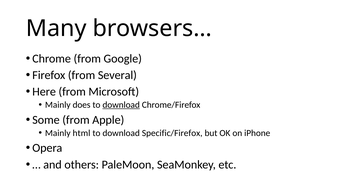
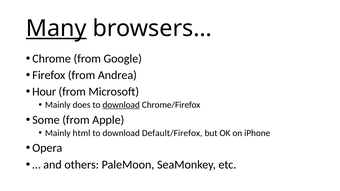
Many underline: none -> present (56, 29)
Several: Several -> Andrea (117, 75)
Here: Here -> Hour (44, 92)
Specific/Firefox: Specific/Firefox -> Default/Firefox (172, 133)
